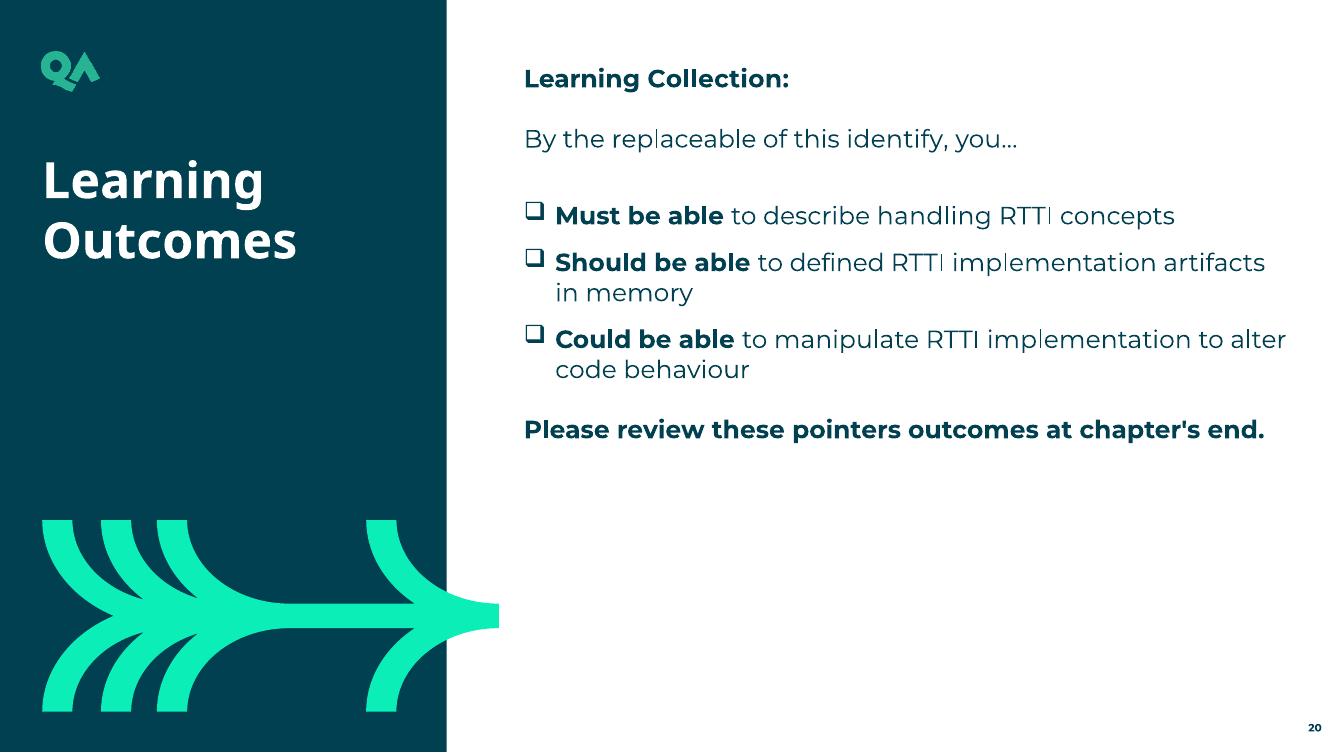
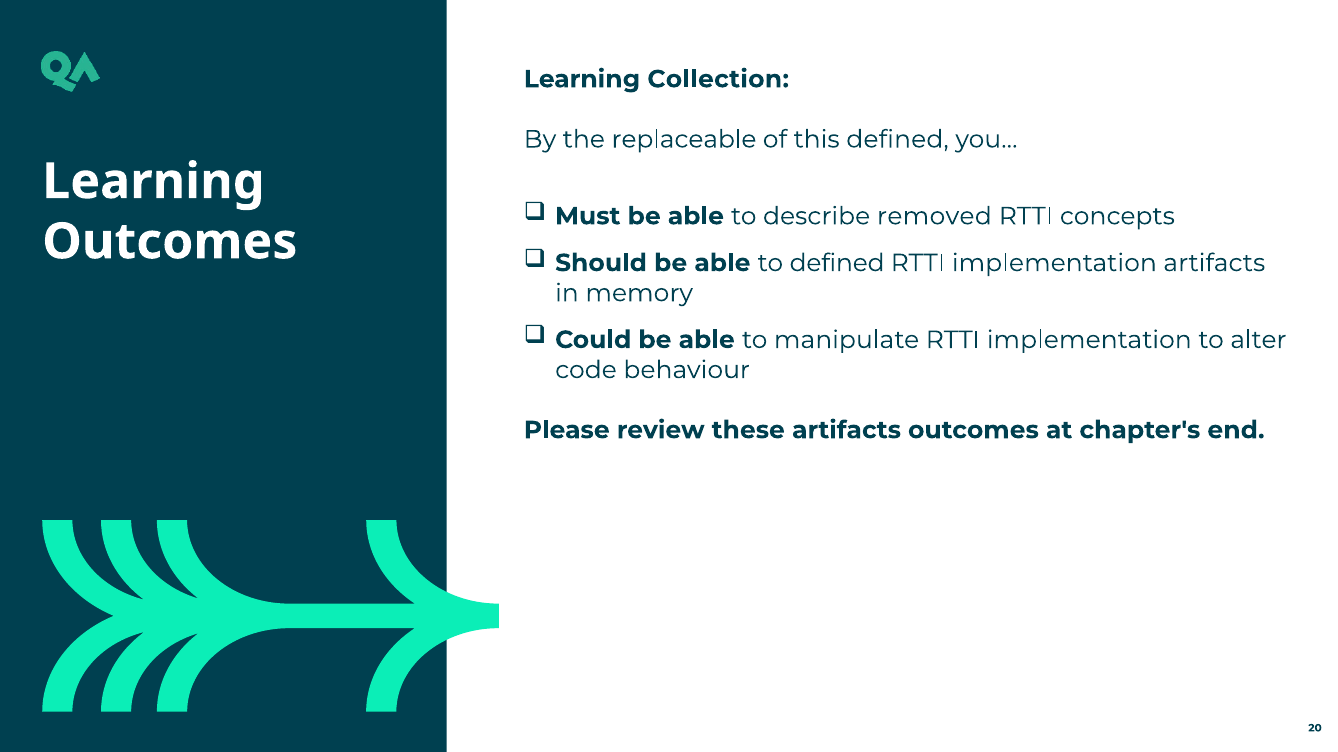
this identify: identify -> defined (898, 139)
handling: handling -> removed (934, 216)
these pointers: pointers -> artifacts (847, 430)
